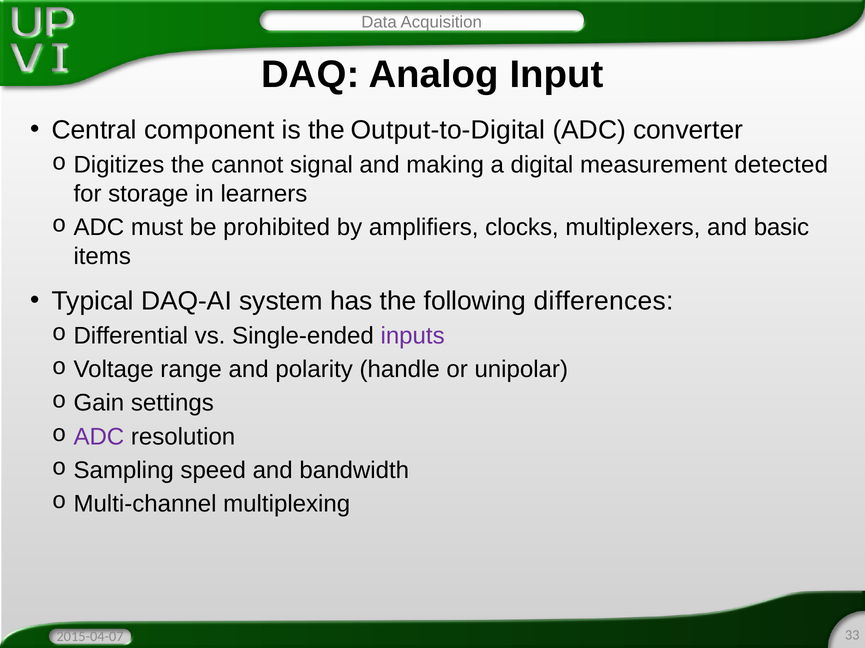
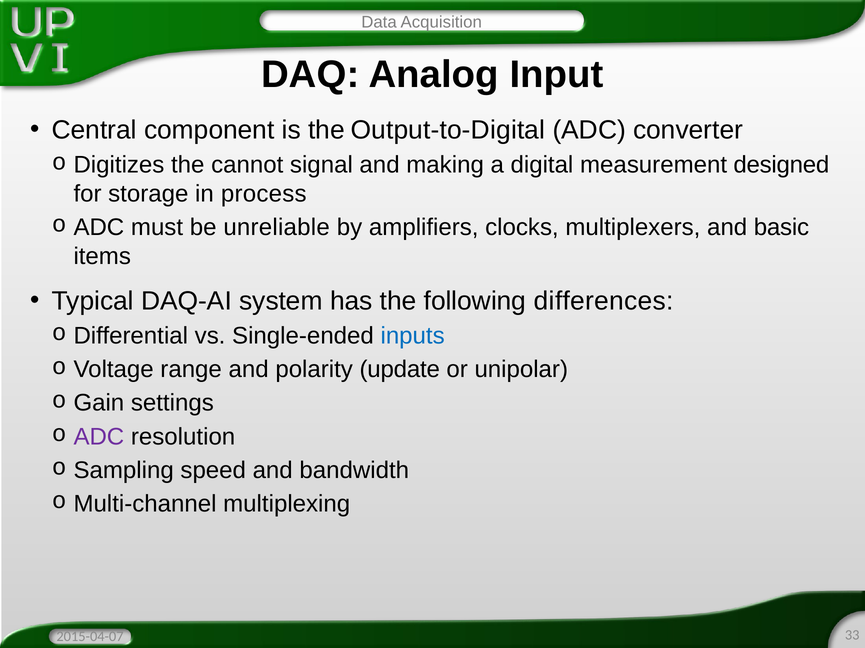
detected: detected -> designed (781, 165)
learners: learners -> process (264, 194)
prohibited: prohibited -> unreliable (277, 228)
inputs colour: purple -> blue (413, 336)
handle: handle -> update (400, 370)
